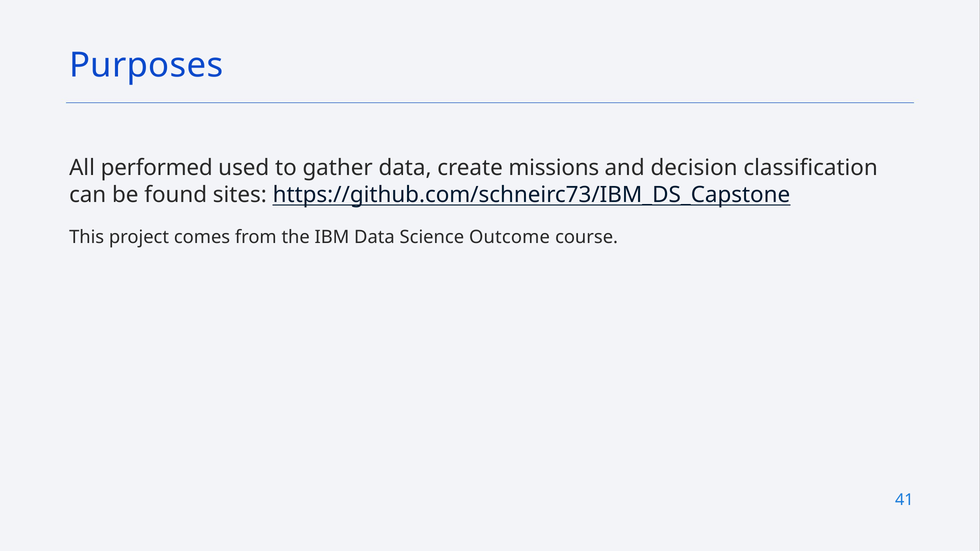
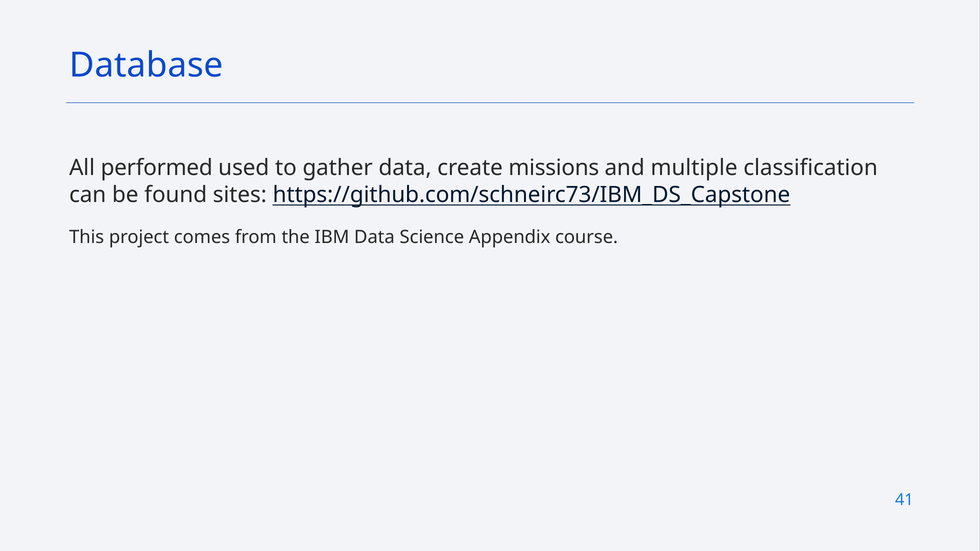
Purposes: Purposes -> Database (146, 65)
decision: decision -> multiple (694, 168)
Outcome: Outcome -> Appendix (510, 237)
